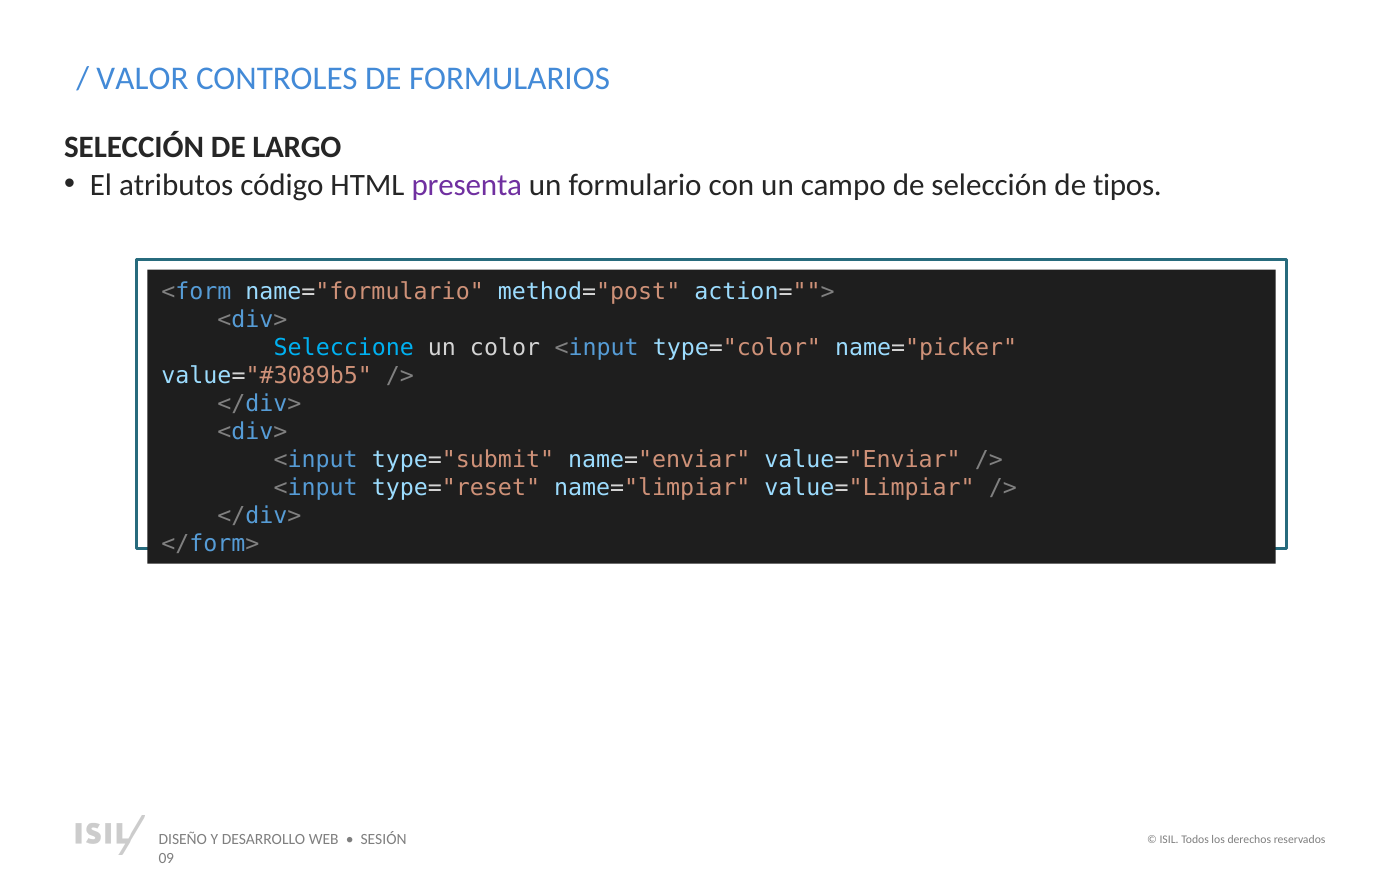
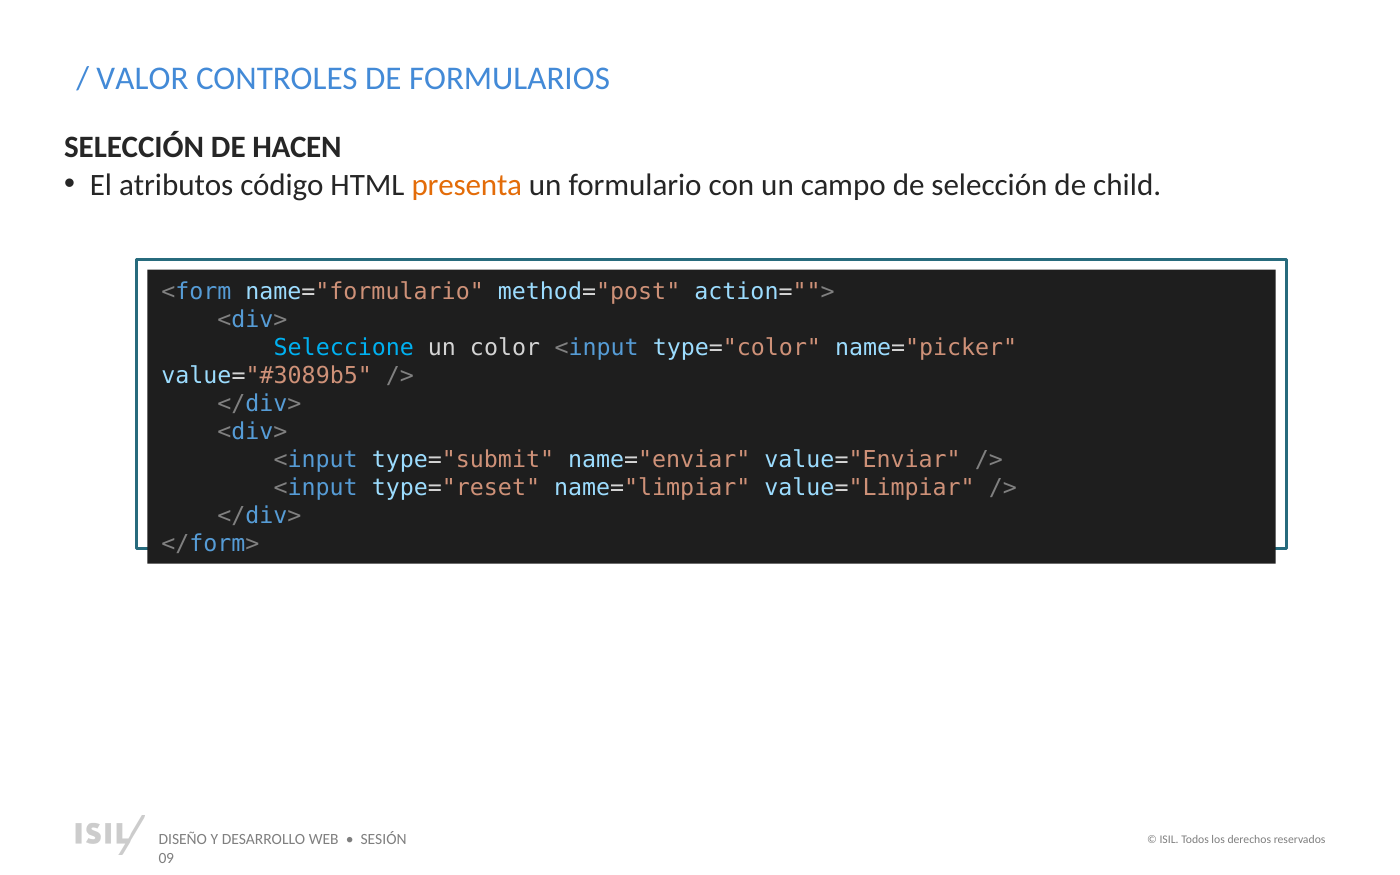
LARGO: LARGO -> HACEN (297, 148)
presenta colour: purple -> orange (467, 185)
tipos: tipos -> child (1127, 185)
